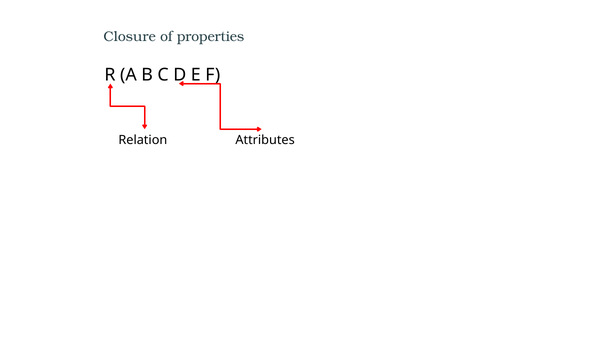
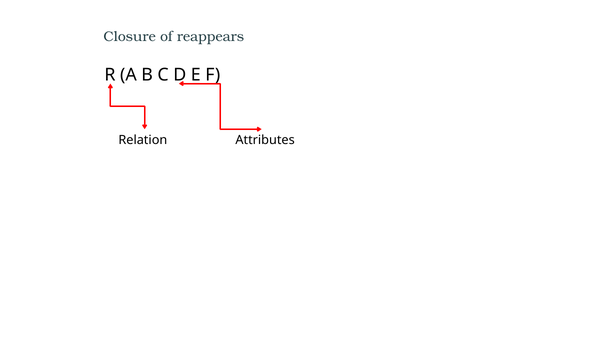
properties: properties -> reappears (210, 37)
